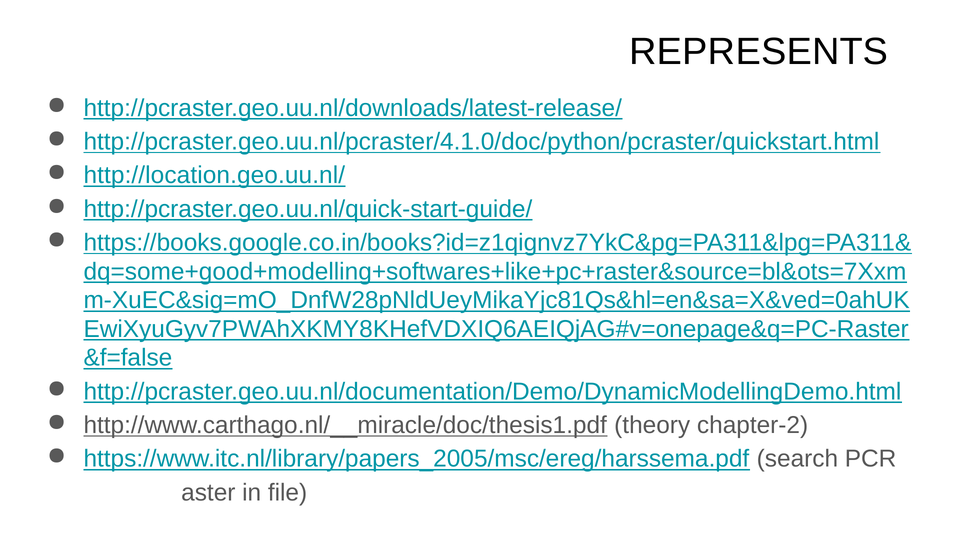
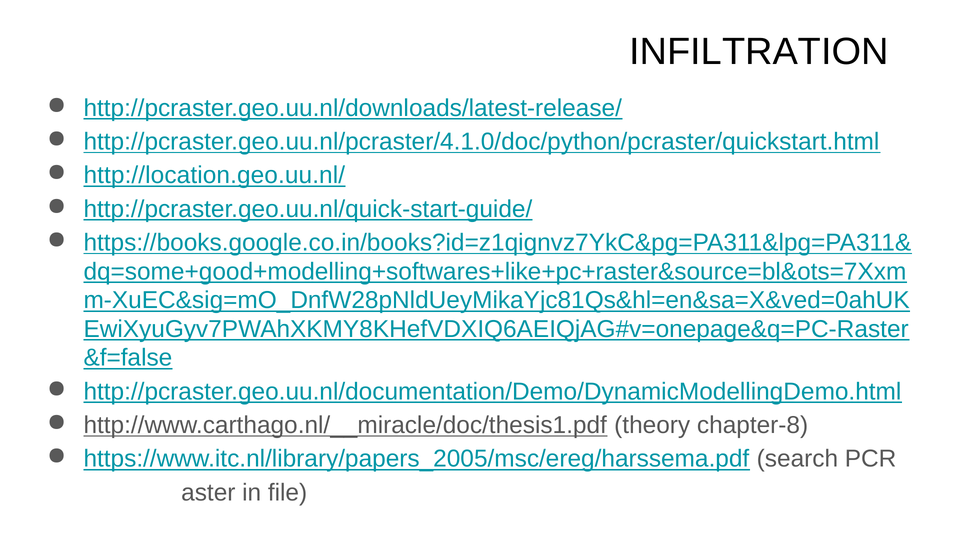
REPRESENTS: REPRESENTS -> INFILTRATION (759, 52)
chapter-2: chapter-2 -> chapter-8 (753, 426)
